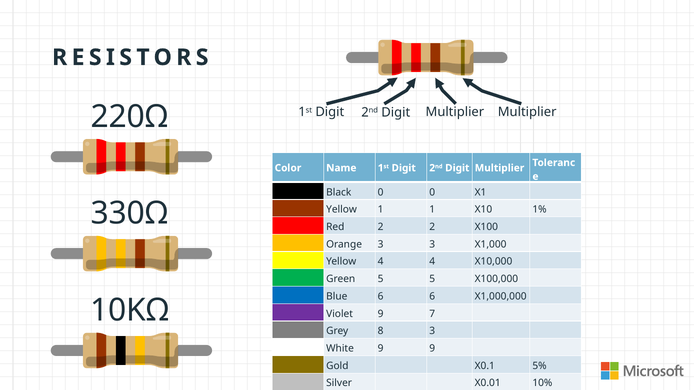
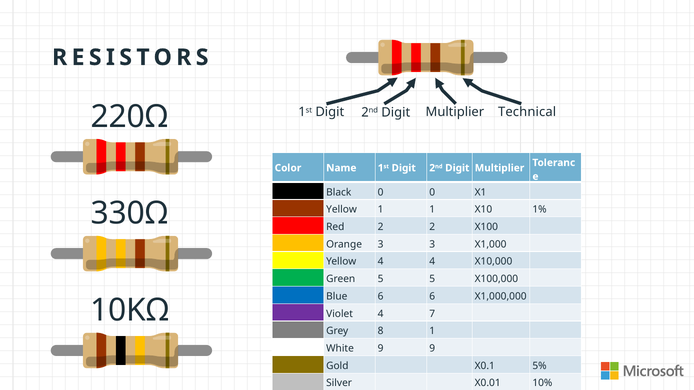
Multiplier Multiplier: Multiplier -> Technical (527, 112)
Violet 9: 9 -> 4 (381, 314)
8 3: 3 -> 1 (432, 331)
